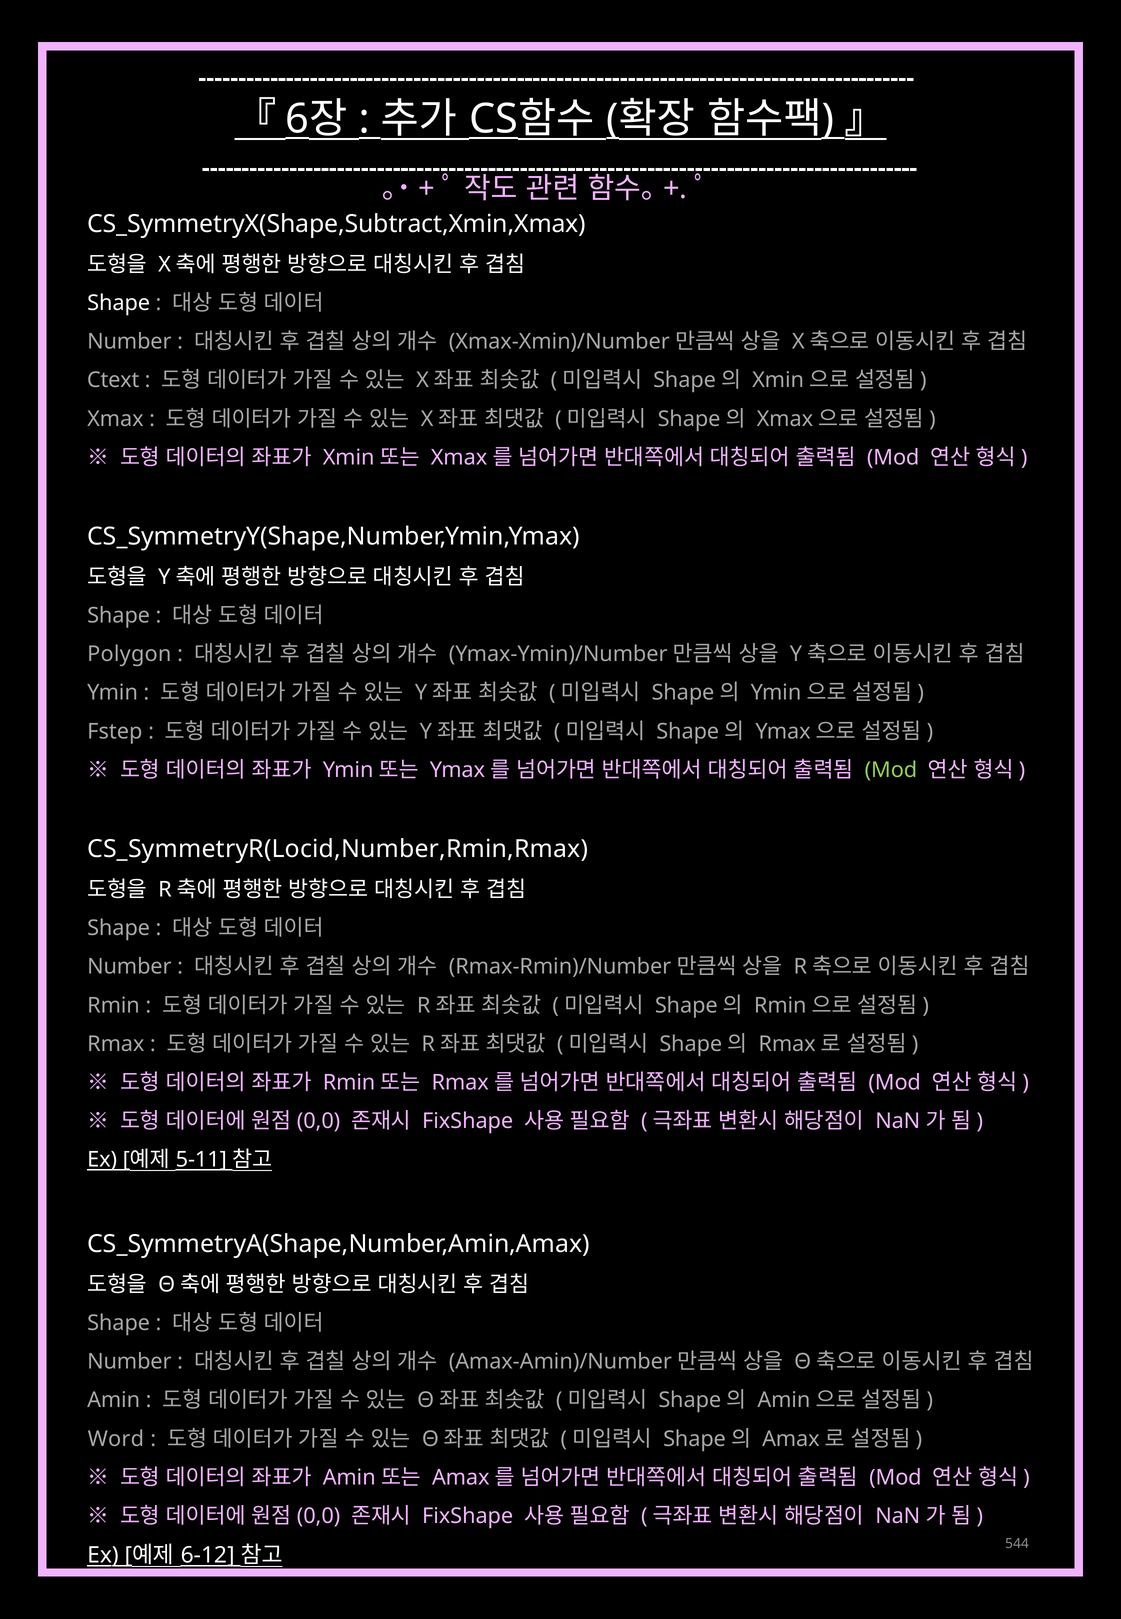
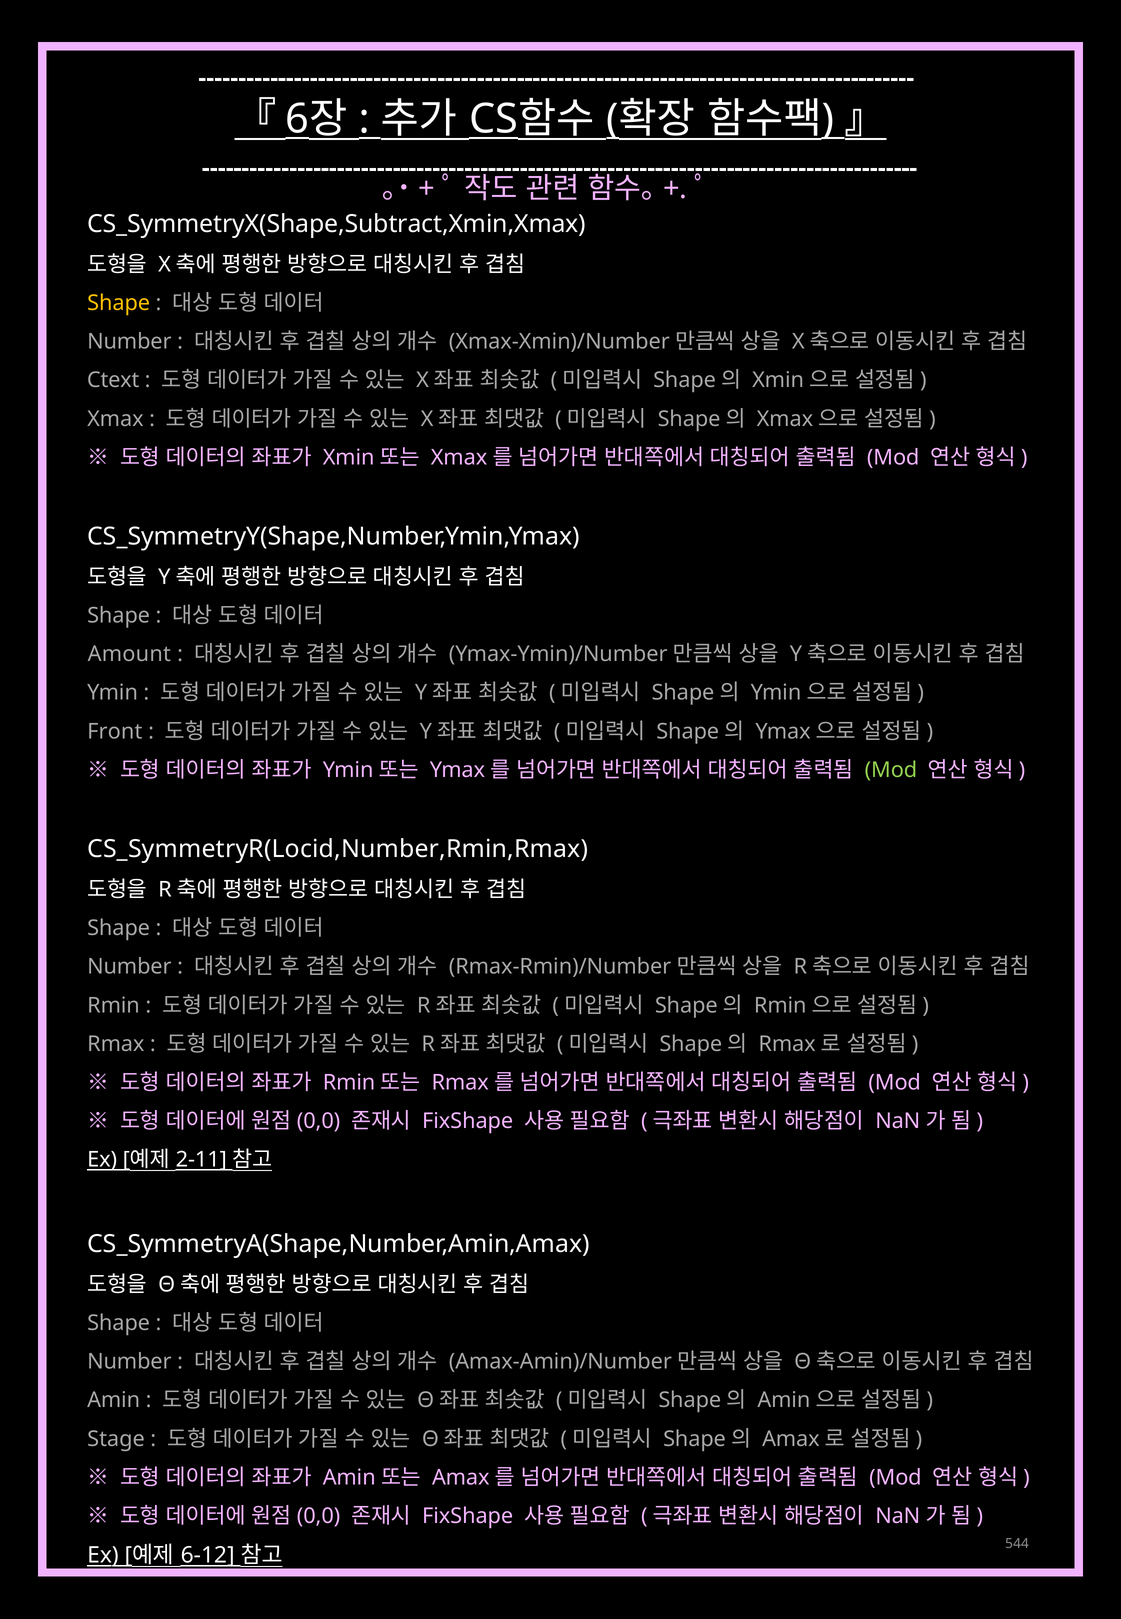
Shape colour: white -> yellow (119, 303)
Polygon: Polygon -> Amount (129, 654)
Fstep: Fstep -> Front (115, 731)
5-11: 5-11 -> 2-11 (201, 1160)
Word: Word -> Stage (116, 1439)
